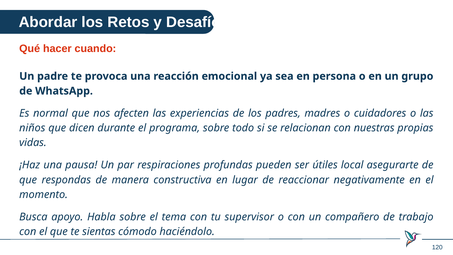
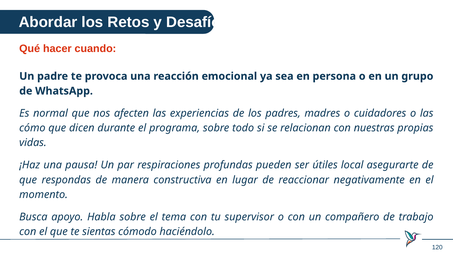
niños: niños -> cómo (32, 128)
